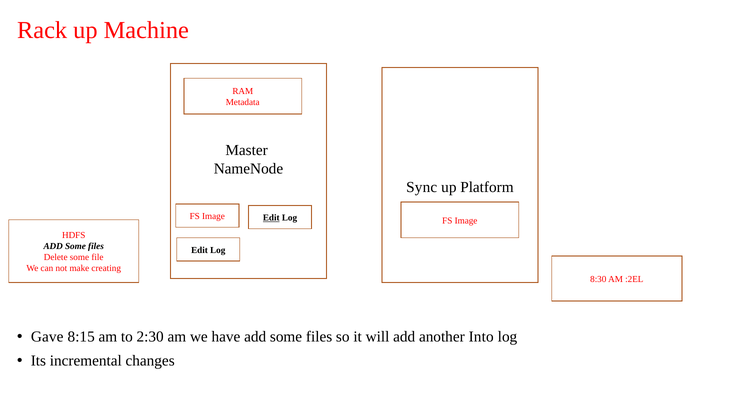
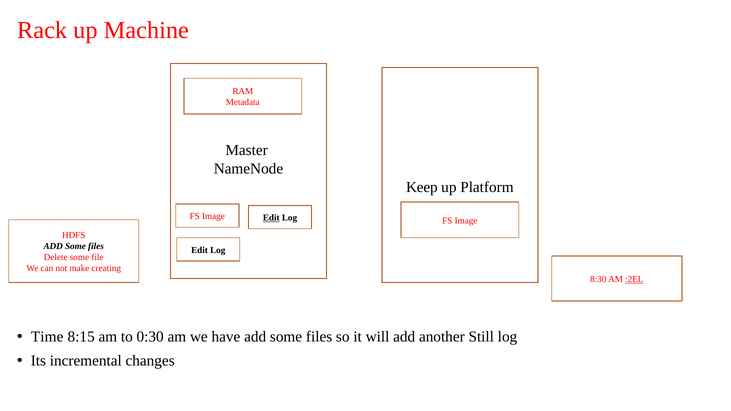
Sync: Sync -> Keep (422, 187)
:2EL underline: none -> present (634, 279)
Gave: Gave -> Time (47, 337)
2:30: 2:30 -> 0:30 (150, 337)
Into: Into -> Still (481, 337)
